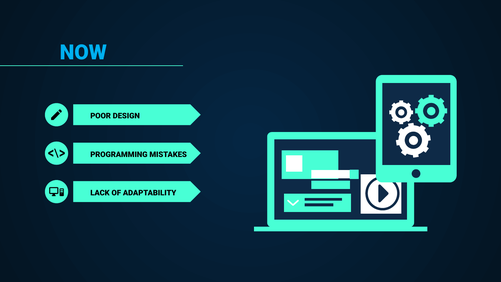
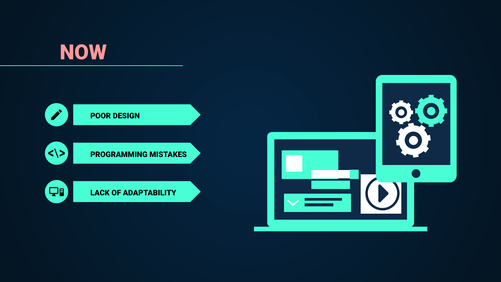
NOW colour: light blue -> pink (83, 52)
